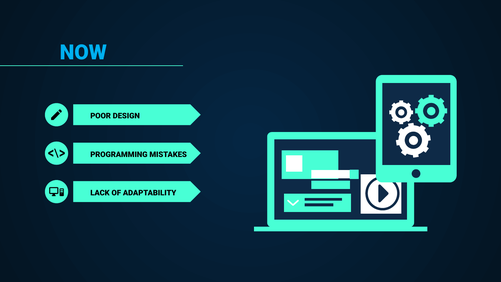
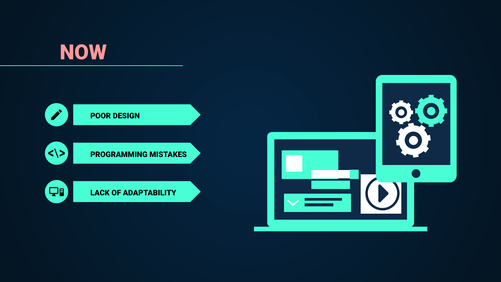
NOW colour: light blue -> pink (83, 52)
